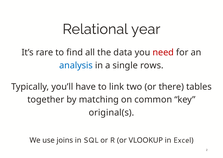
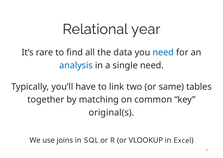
need colour: red -> blue (163, 52)
single rows: rows -> need (152, 65)
there: there -> same (171, 87)
